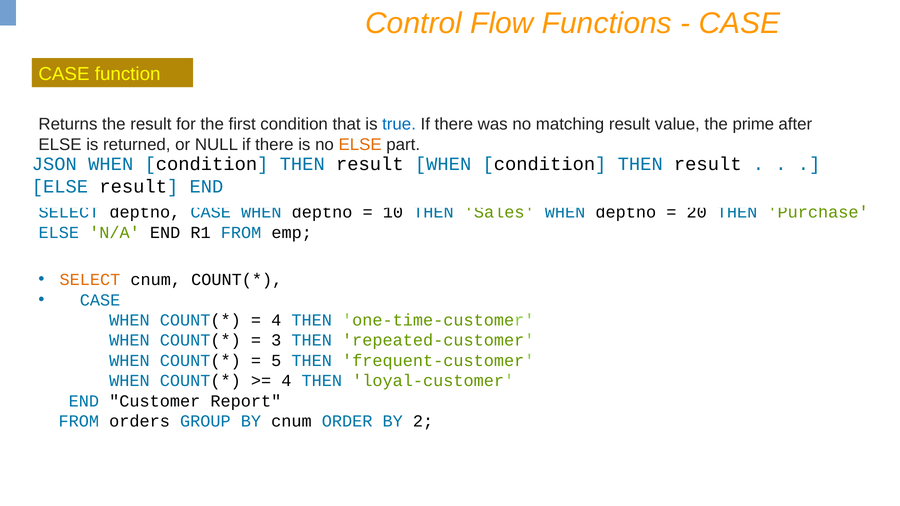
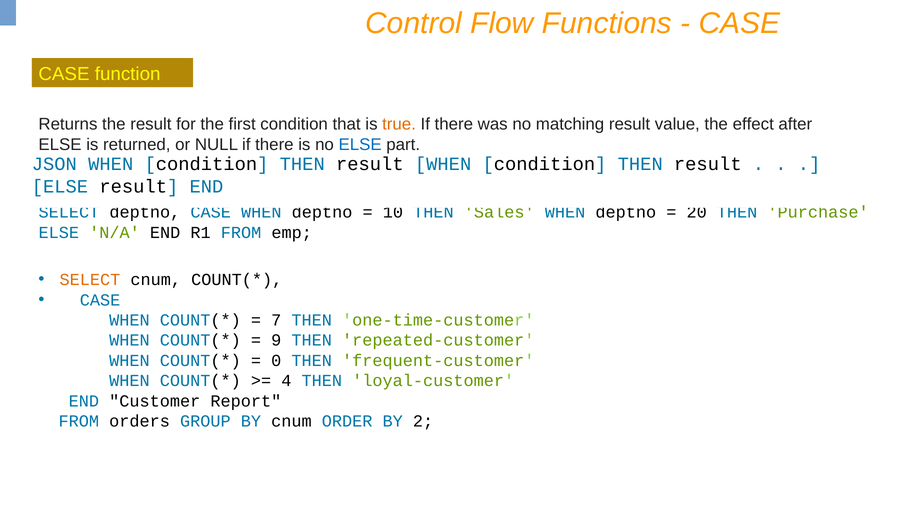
true colour: blue -> orange (399, 124)
prime: prime -> effect (753, 124)
ELSE colour: orange -> blue (360, 145)
4: 4 -> 7 (276, 320)
3: 3 -> 9 (276, 341)
5: 5 -> 0 (276, 361)
